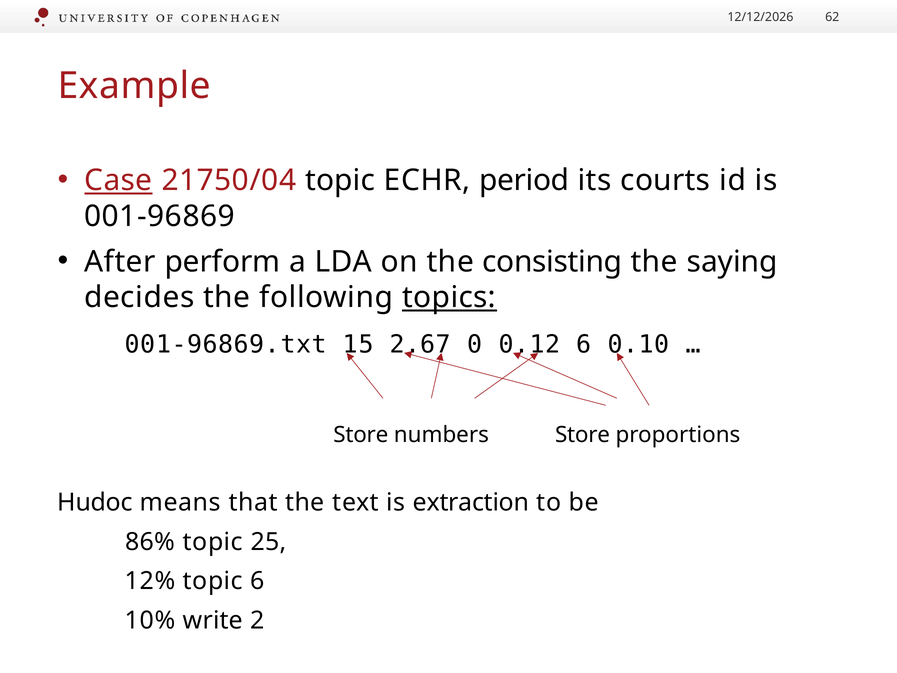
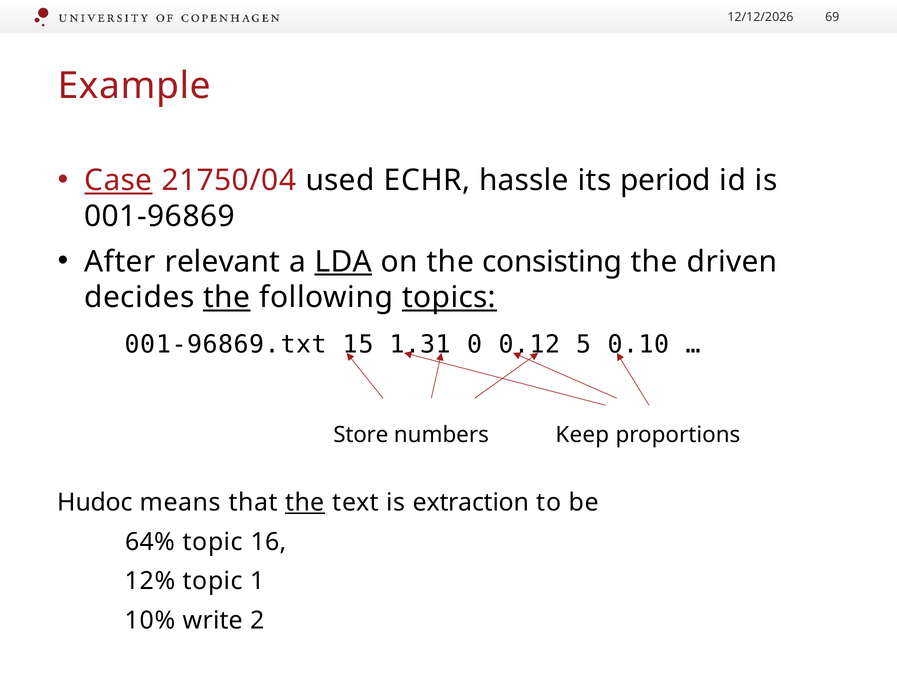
62: 62 -> 69 (832, 17)
21750/04 topic: topic -> used (340, 180)
period: period -> hassle (524, 180)
courts: courts -> period (666, 180)
perform: perform -> relevant (222, 262)
LDA underline: none -> present (343, 262)
saying: saying -> driven (732, 262)
the underline: none -> present (227, 297)
2.67: 2.67 -> 1.31 (420, 344)
0.12 6: 6 -> 5 (584, 344)
numbers Store: Store -> Keep (582, 435)
the underline: none -> present (305, 502)
86%: 86% -> 64% (150, 542)
25: 25 -> 16 (268, 542)
topic 6: 6 -> 1 (258, 581)
